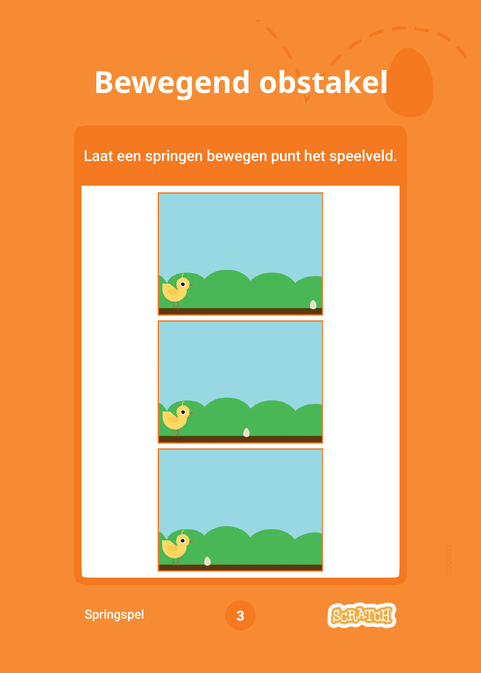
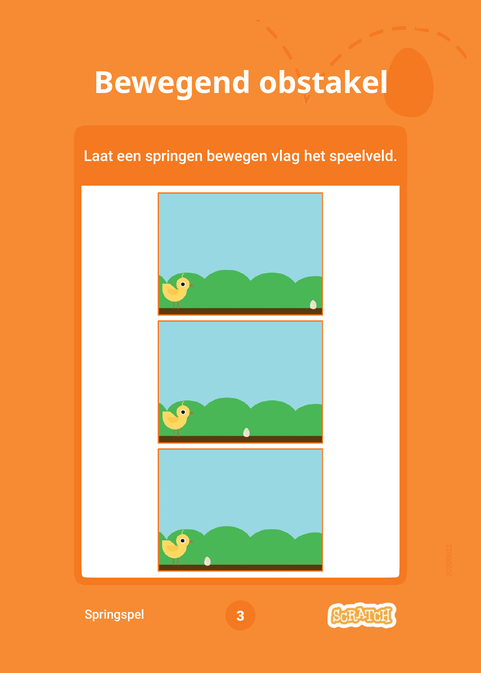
punt: punt -> vlag (286, 156)
